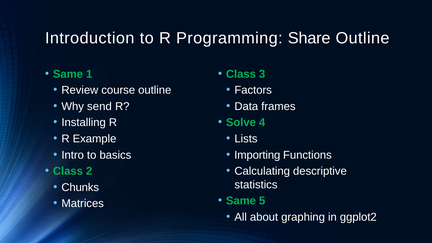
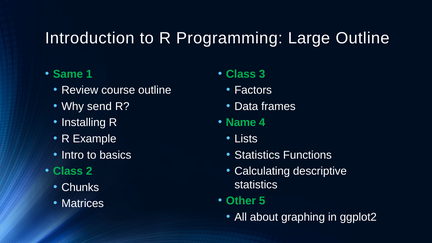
Share: Share -> Large (309, 38)
Solve: Solve -> Name (241, 123)
Importing: Importing -> Statistics (257, 155)
Same: Same -> Other (241, 201)
